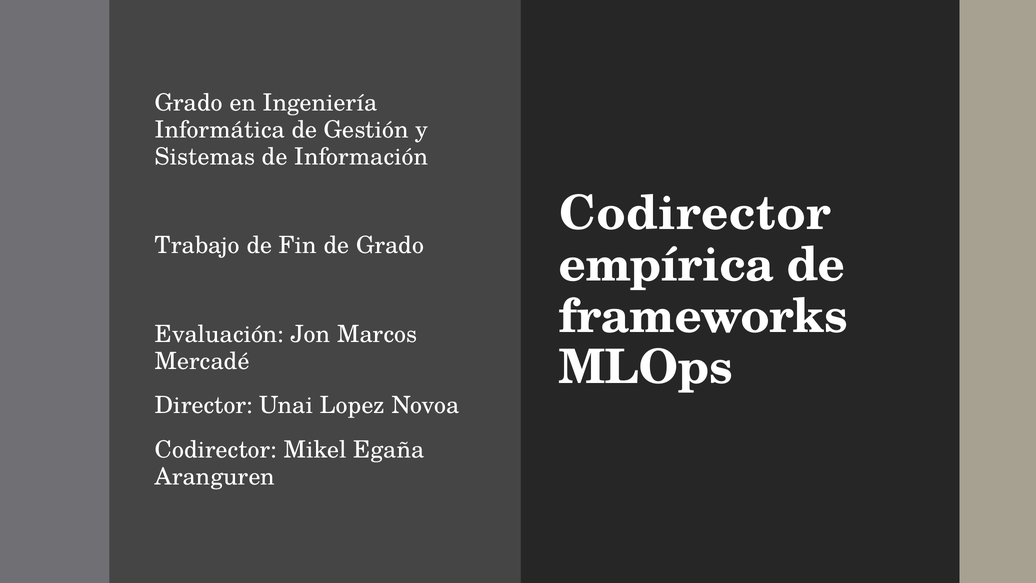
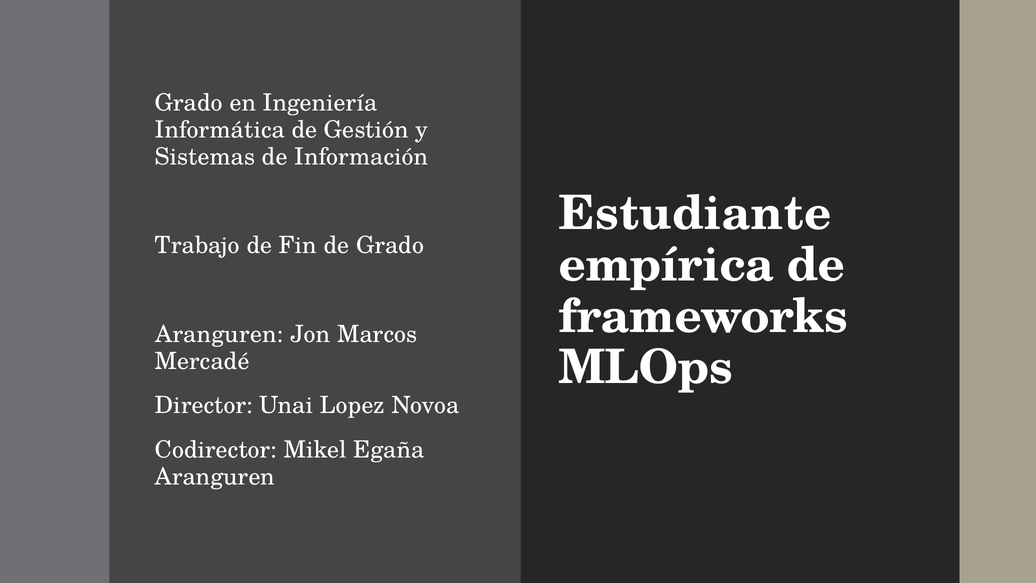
Codirector: Codirector -> Estudiante (695, 214)
Evaluación: Evaluación -> Aranguren (219, 334)
